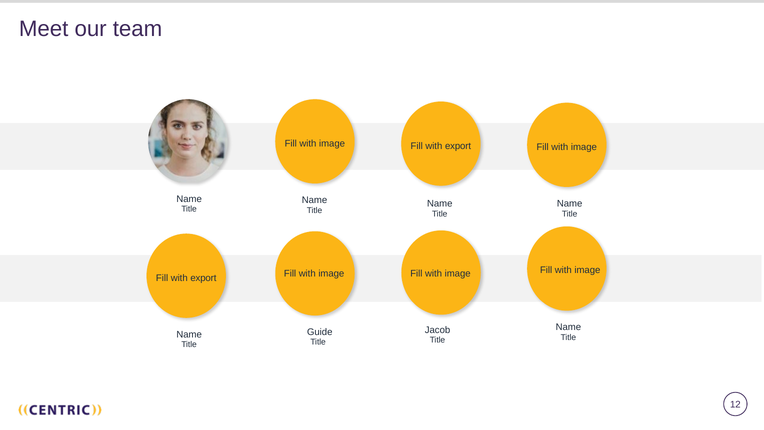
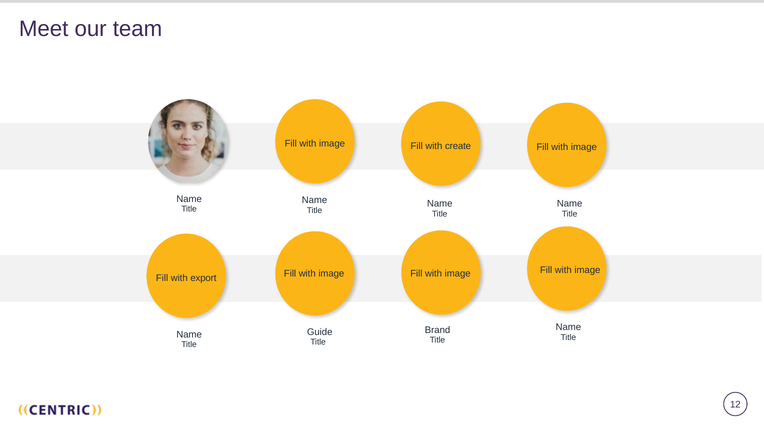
export: export -> create (458, 146)
Jacob: Jacob -> Brand (438, 330)
